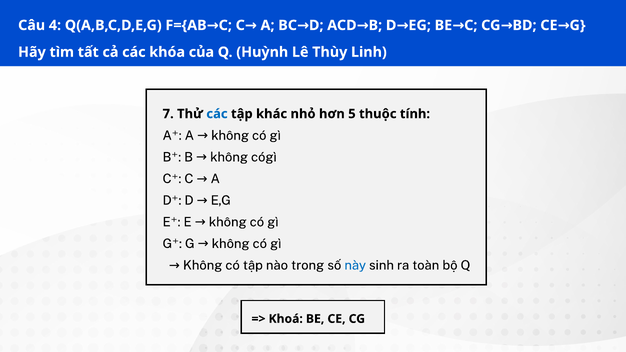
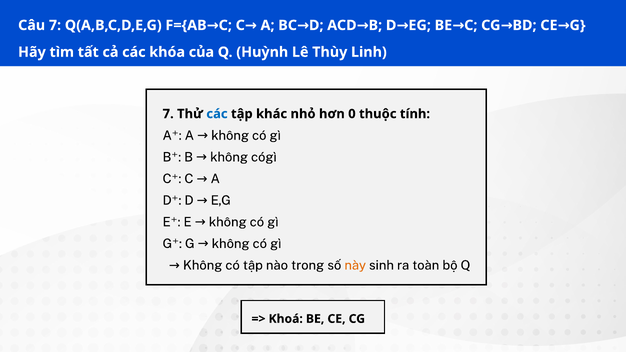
Câu 4: 4 -> 7 (55, 25)
5: 5 -> 0 (352, 114)
này colour: blue -> orange (355, 265)
